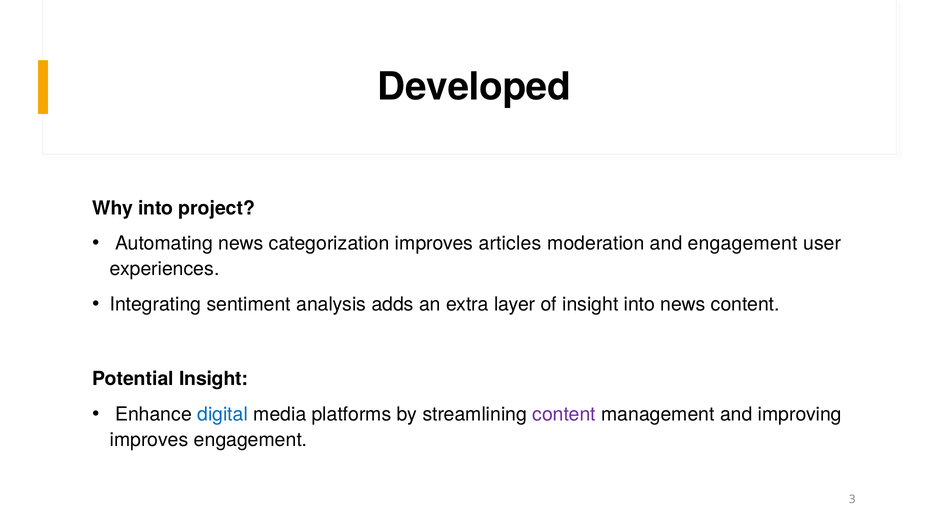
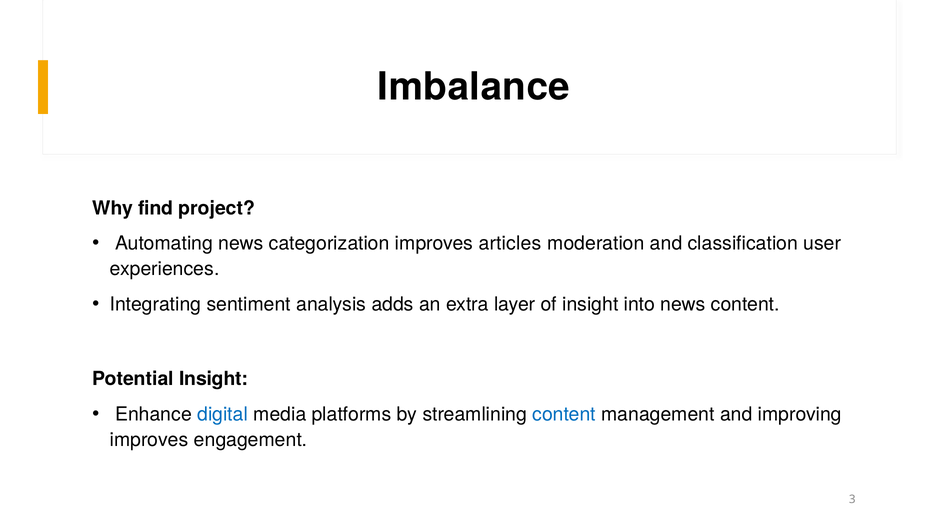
Developed: Developed -> Imbalance (474, 87)
Why into: into -> find (156, 208)
and engagement: engagement -> classification (743, 244)
content colour: purple -> blue (564, 414)
